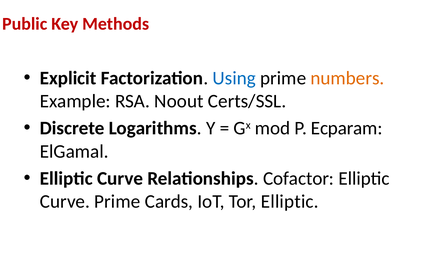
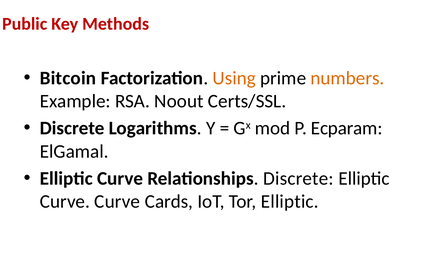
Explicit: Explicit -> Bitcoin (68, 78)
Using colour: blue -> orange (234, 78)
Relationships Cofactor: Cofactor -> Discrete (298, 178)
Curve Prime: Prime -> Curve (117, 201)
